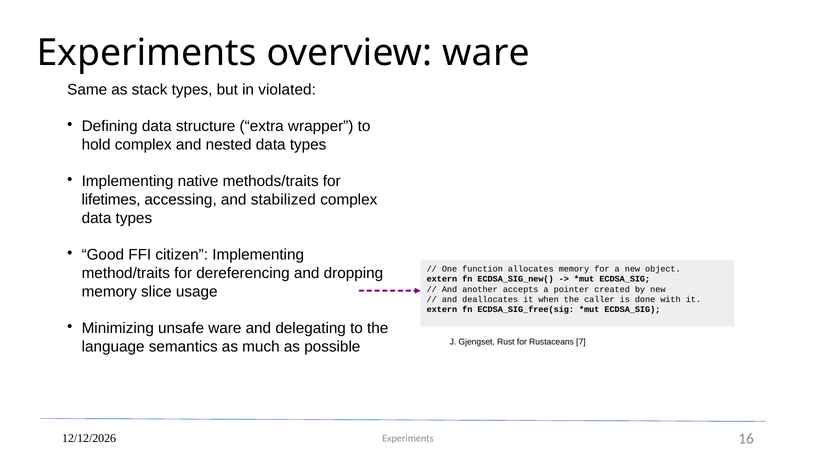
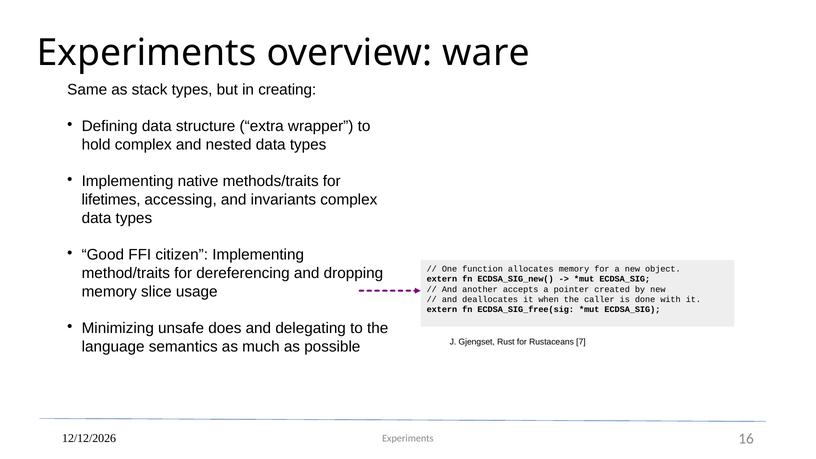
violated: violated -> creating (287, 90)
stabilized: stabilized -> invariants (283, 200)
unsafe ware: ware -> does (225, 328)
